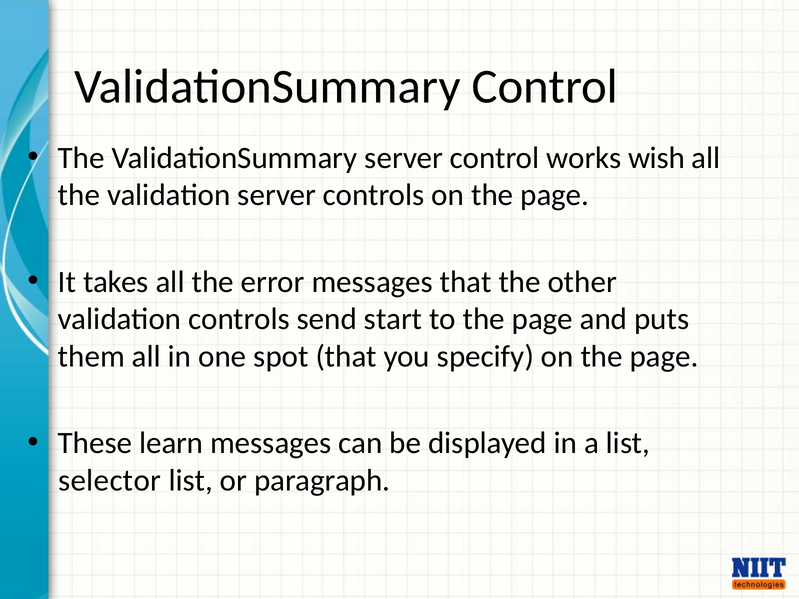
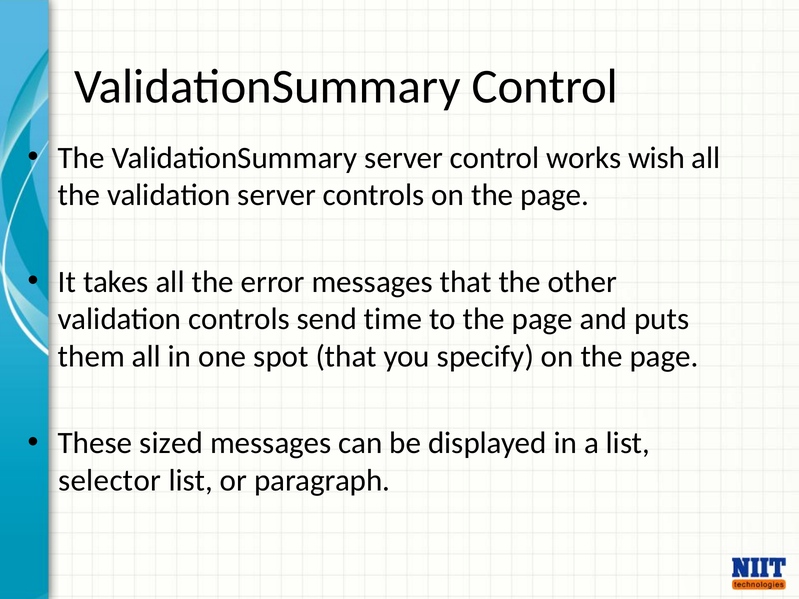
start: start -> time (393, 319)
learn: learn -> sized (171, 443)
